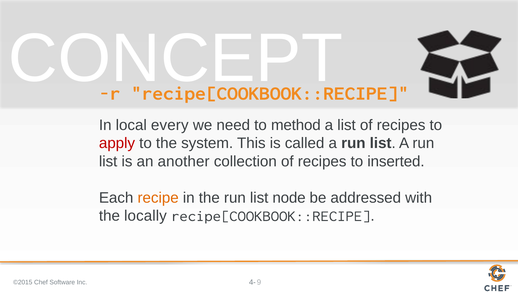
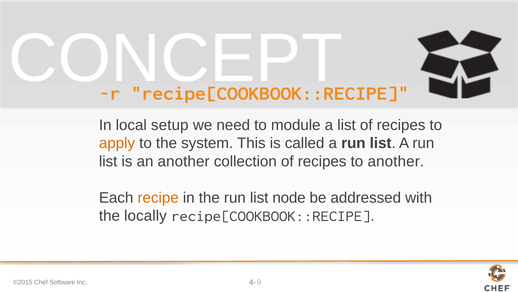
every: every -> setup (170, 125)
method: method -> module (296, 125)
apply colour: red -> orange (117, 143)
to inserted: inserted -> another (396, 161)
